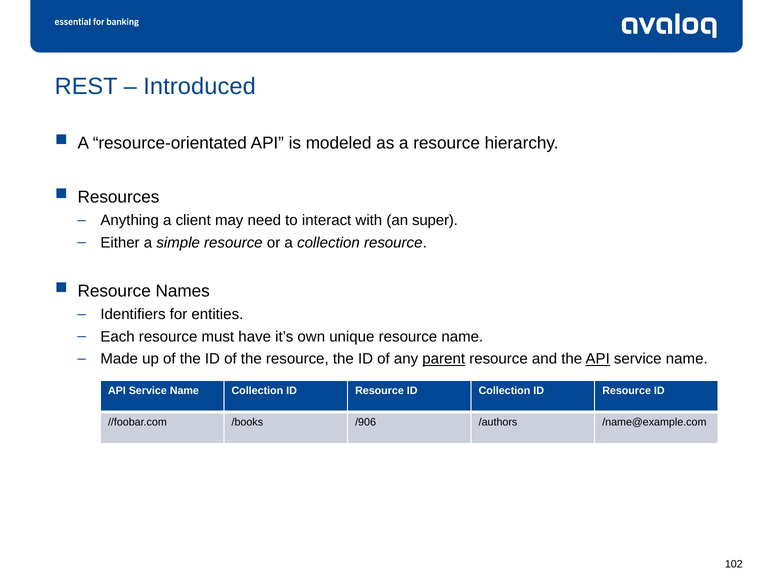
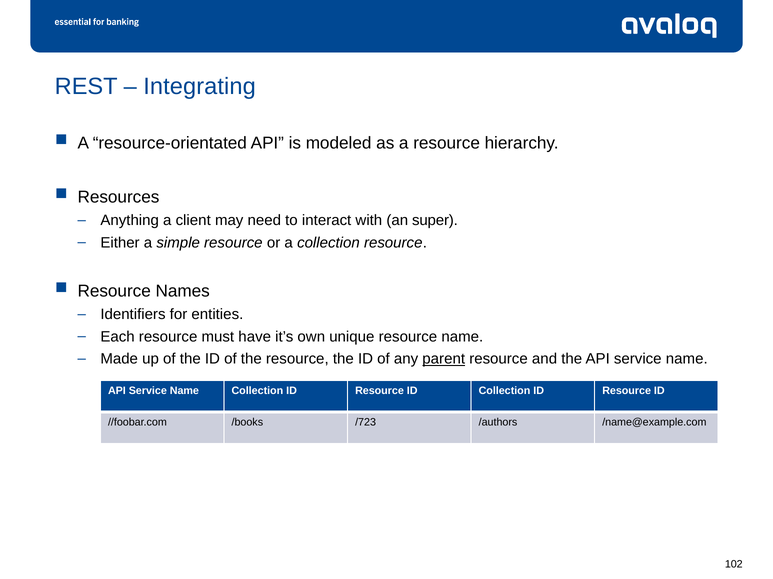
Introduced: Introduced -> Integrating (200, 86)
API underline: present -> none (598, 359)
/906: /906 -> /723 (366, 423)
